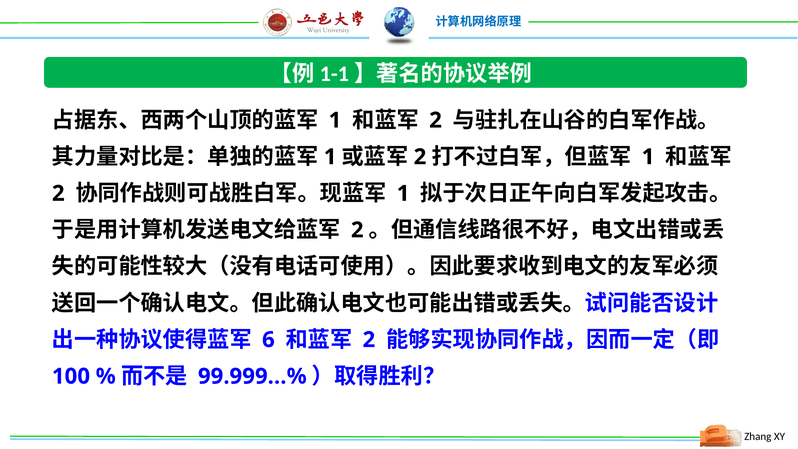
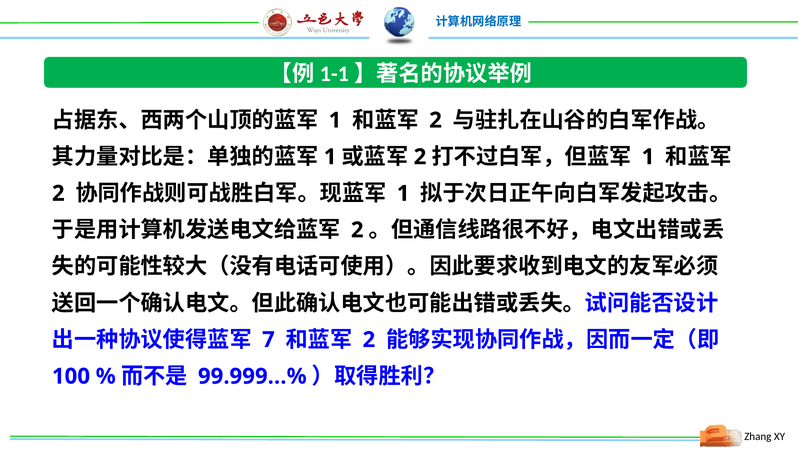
6: 6 -> 7 (268, 340)
